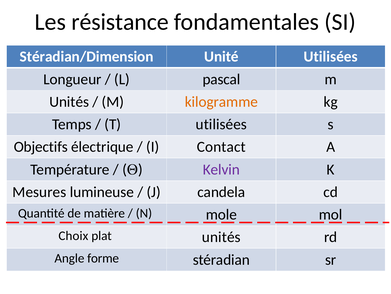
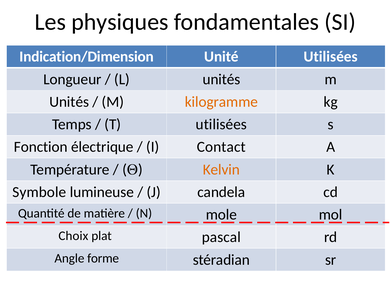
résistance: résistance -> physiques (120, 22)
Stéradian/Dimension: Stéradian/Dimension -> Indication/Dimension (87, 57)
L pascal: pascal -> unités (221, 79)
Objectifs: Objectifs -> Fonction (41, 147)
Kelvin colour: purple -> orange (221, 169)
Mesures: Mesures -> Symbole (39, 192)
plat unités: unités -> pascal (221, 237)
